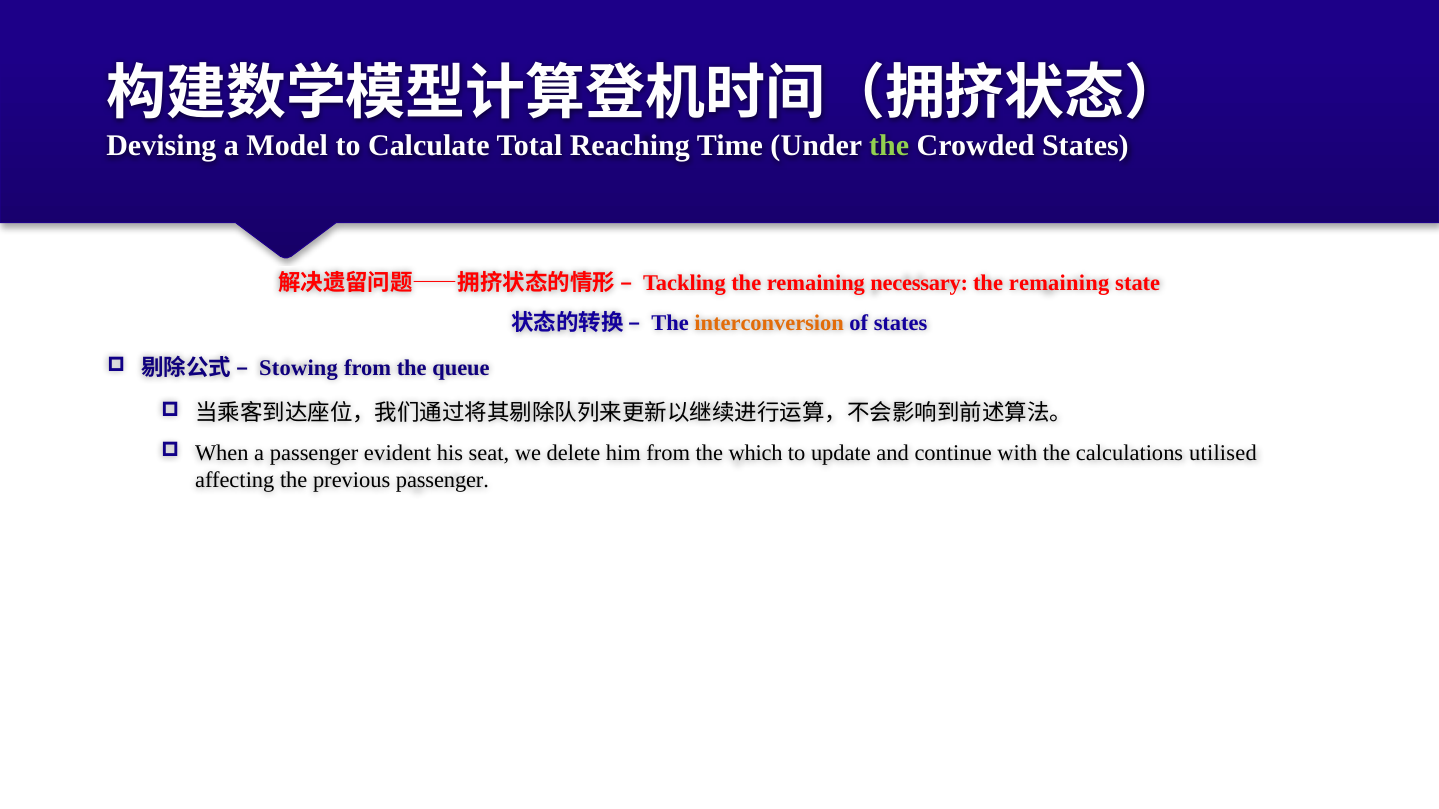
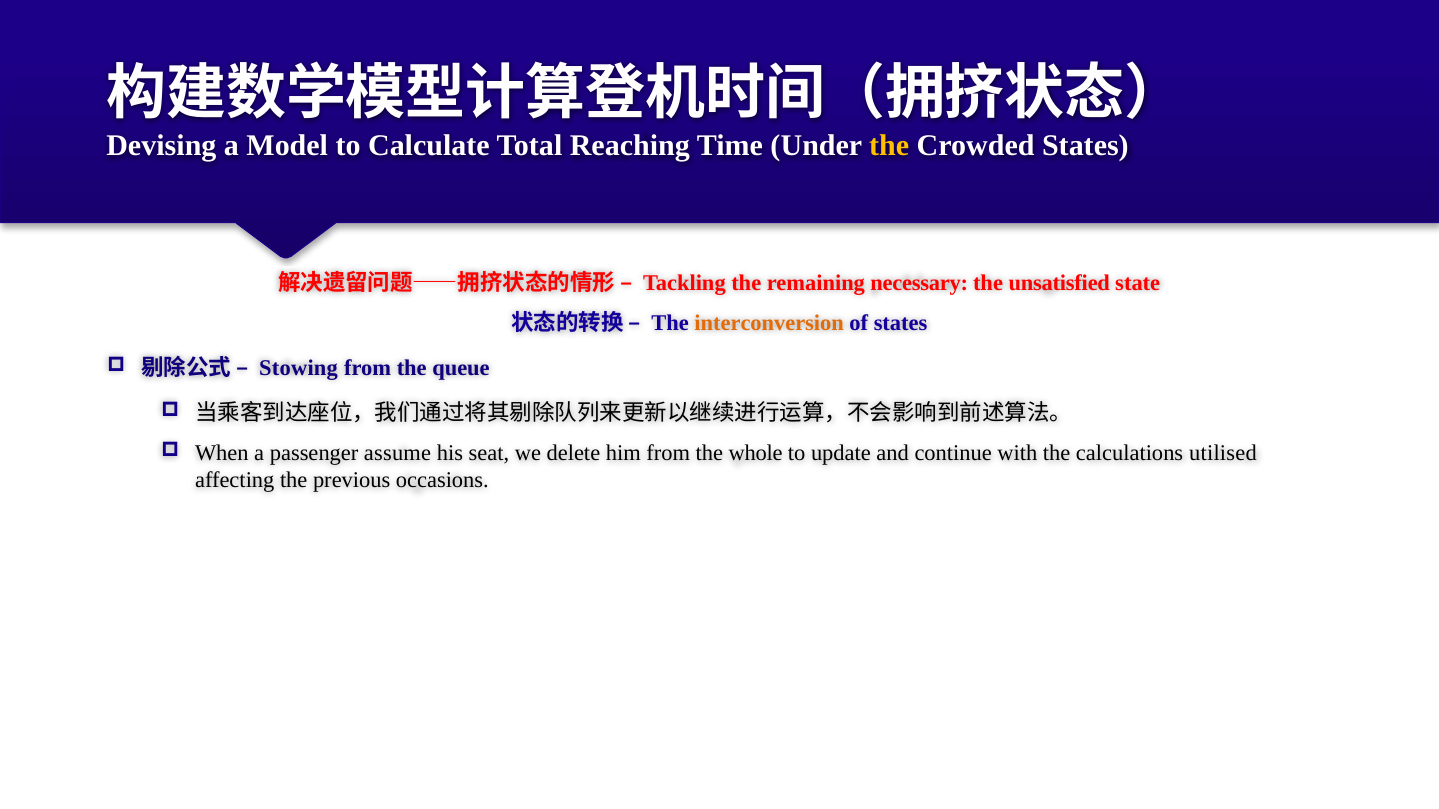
the colour: light green -> yellow (889, 146)
remaining: remaining -> unsatisfied (1059, 283)
evident: evident -> assume (398, 454)
which: which -> whole (756, 454)
previous passenger: passenger -> occasions (442, 481)
